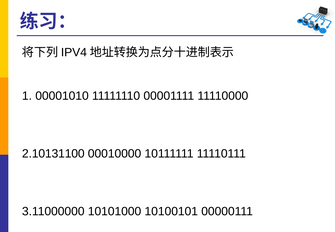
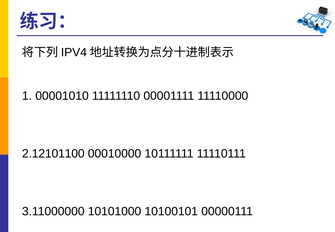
2.10131100: 2.10131100 -> 2.12101100 (53, 154)
